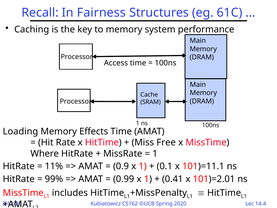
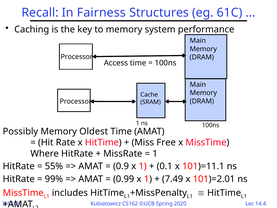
Loading: Loading -> Possibly (20, 131)
Effects: Effects -> Oldest (94, 131)
11%: 11% -> 55% (54, 166)
0.41: 0.41 -> 7.49 (173, 179)
